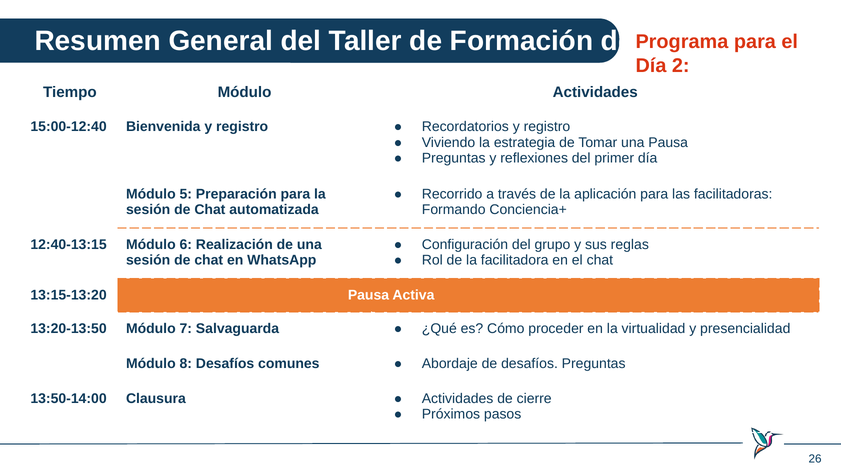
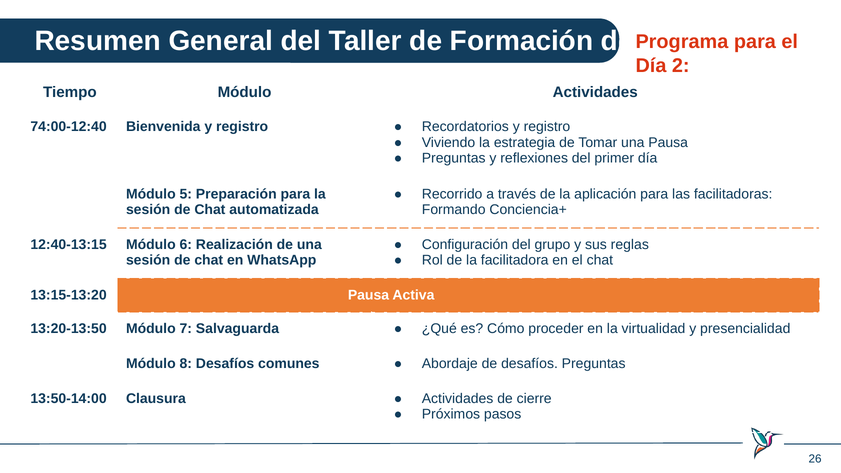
15:00-12:40: 15:00-12:40 -> 74:00-12:40 (69, 127)
